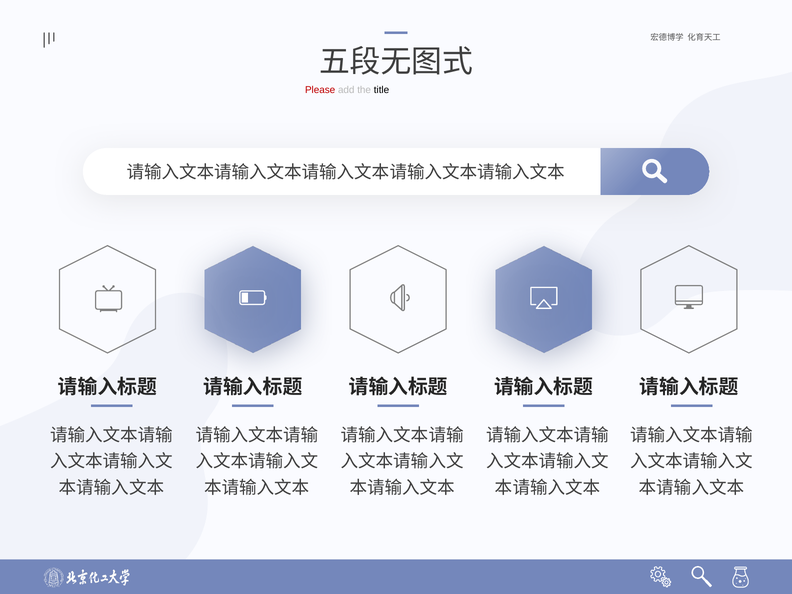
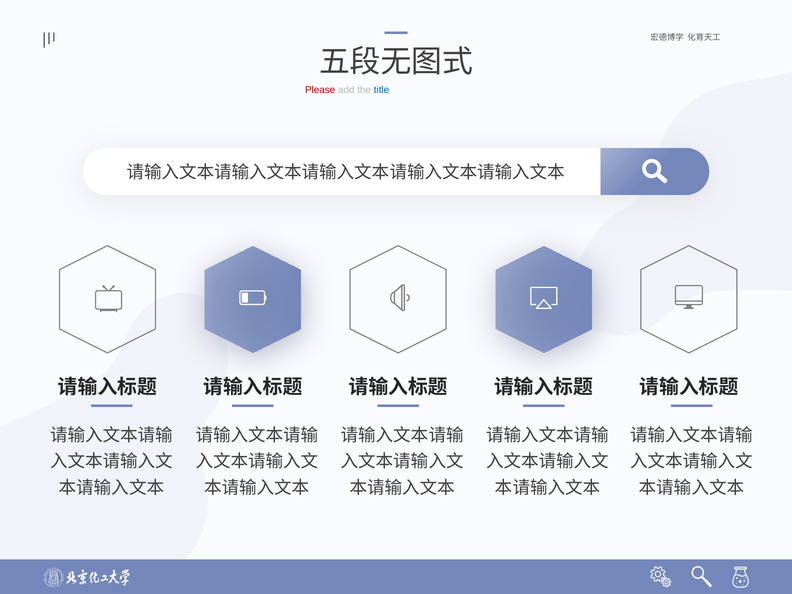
title colour: black -> blue (382, 90)
